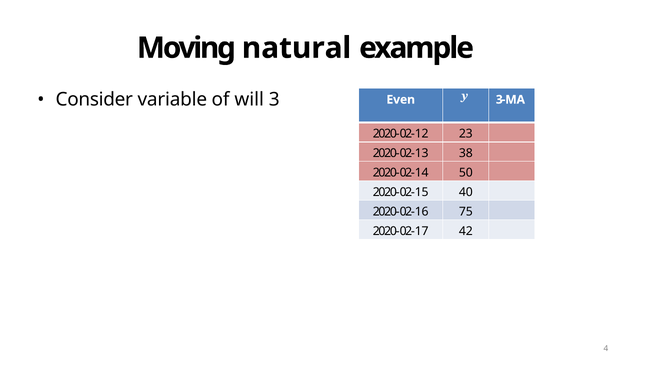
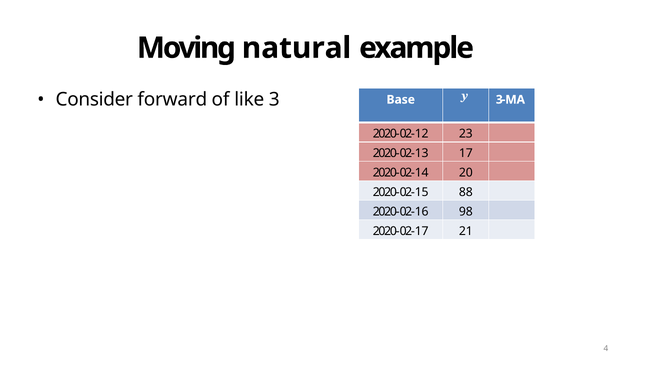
variable: variable -> forward (172, 100)
will: will -> like (249, 100)
Even: Even -> Base (401, 100)
38: 38 -> 17 (466, 154)
50: 50 -> 20 (466, 173)
40: 40 -> 88 (466, 193)
75: 75 -> 98 (466, 212)
42: 42 -> 21 (466, 232)
